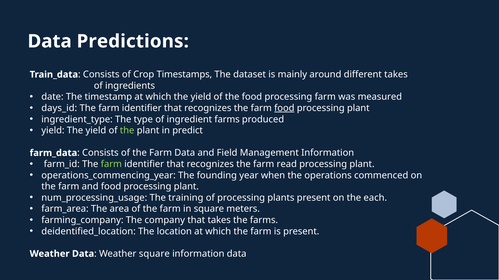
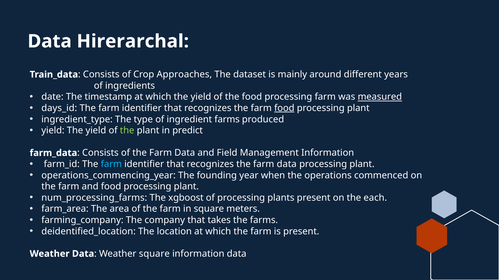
Predictions: Predictions -> Hirerarchal (133, 41)
Timestamps: Timestamps -> Approaches (184, 75)
different takes: takes -> years (396, 75)
measured underline: none -> present (380, 97)
farm colour: light green -> light blue (111, 164)
recognizes the farm read: read -> data (287, 164)
num_processing_usage: num_processing_usage -> num_processing_farms (94, 198)
training: training -> xgboost (186, 198)
